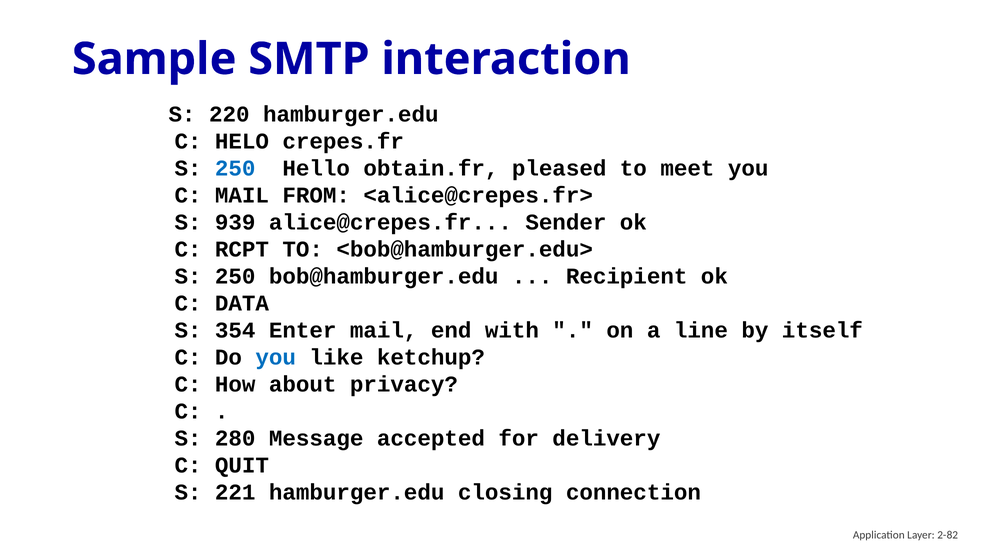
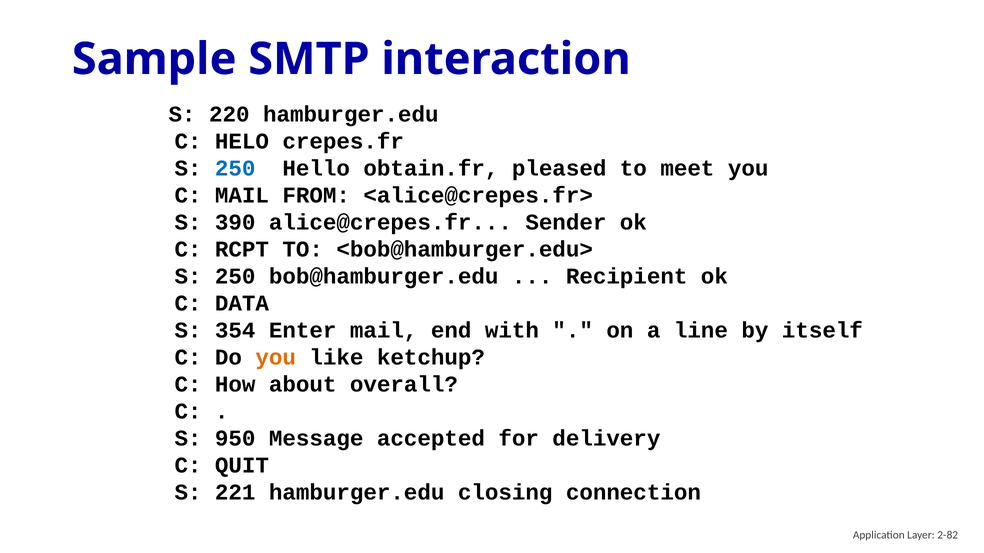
939: 939 -> 390 (235, 222)
you colour: blue -> orange (276, 358)
privacy: privacy -> overall (404, 385)
280: 280 -> 950 (235, 439)
